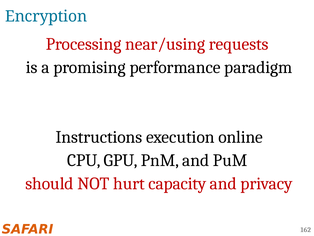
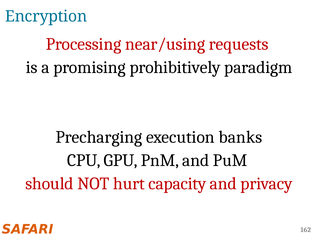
performance: performance -> prohibitively (175, 67)
Instructions: Instructions -> Precharging (99, 137)
online: online -> banks (240, 137)
